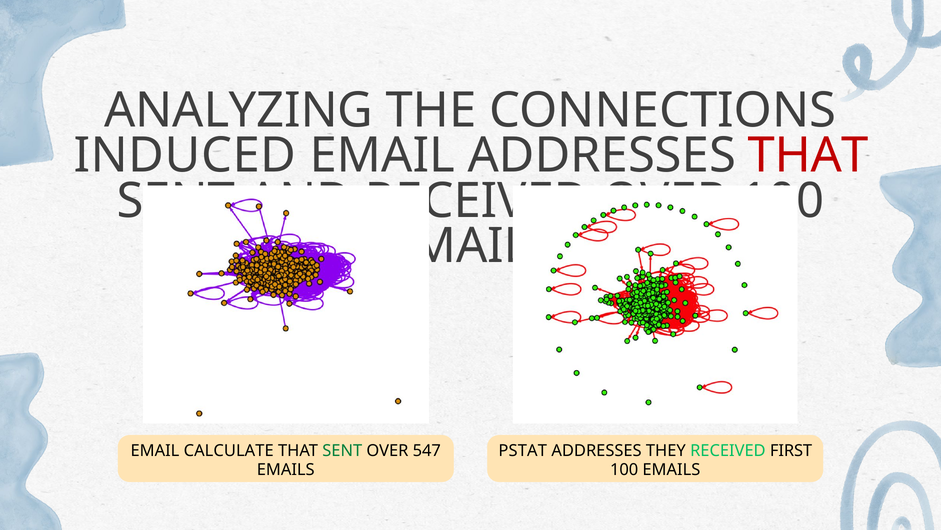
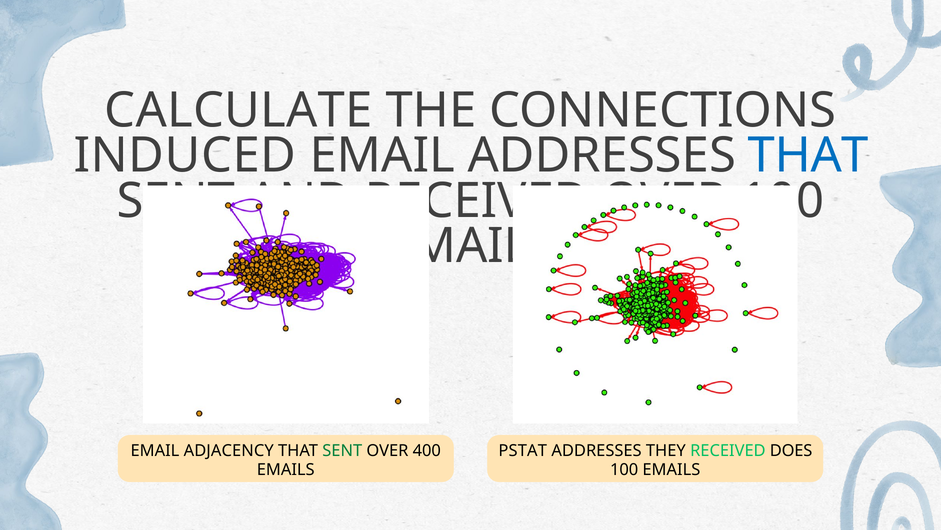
ANALYZING: ANALYZING -> CALCULATE (239, 110)
THAT colour: red -> blue (808, 156)
CALCULATE: CALCULATE -> ADJACENCY (229, 450)
547: 547 -> 400 (427, 450)
FIRST: FIRST -> DOES (791, 450)
